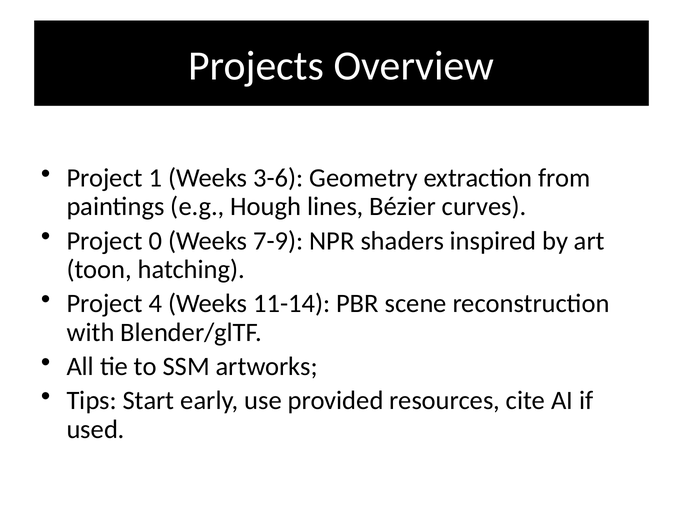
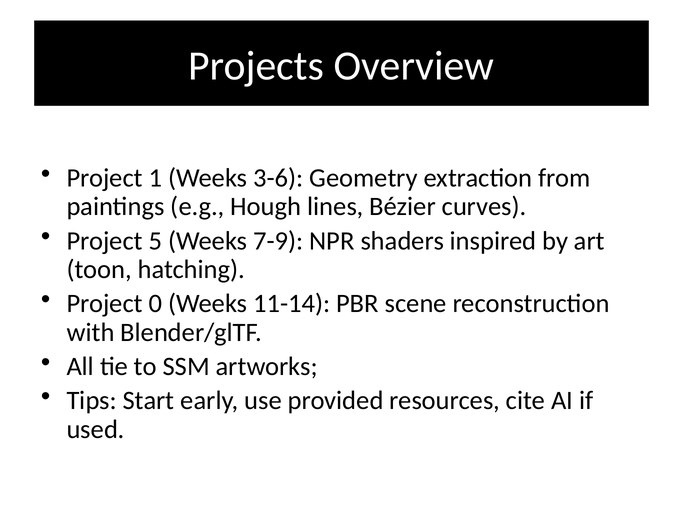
0: 0 -> 5 (155, 241)
4: 4 -> 0 (155, 304)
